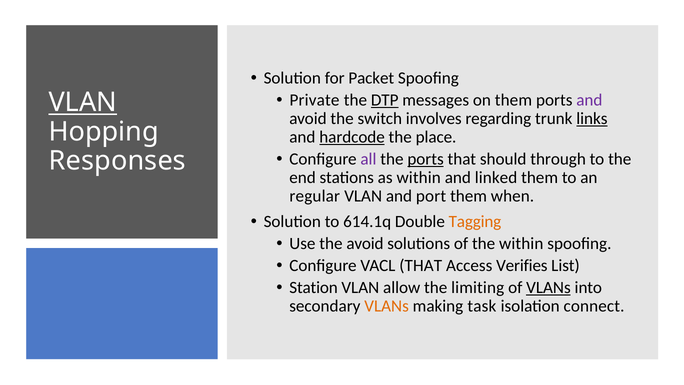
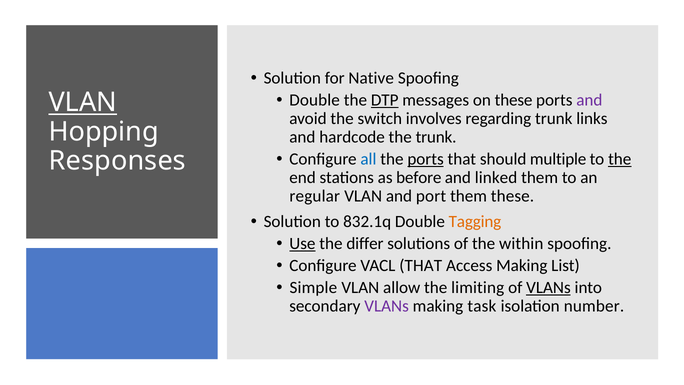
Packet: Packet -> Native (371, 78)
Private: Private -> Double (315, 100)
on them: them -> these (514, 100)
links underline: present -> none (592, 119)
hardcode underline: present -> none (352, 137)
the place: place -> trunk (436, 137)
all colour: purple -> blue (368, 159)
through: through -> multiple (558, 159)
the underline: none -> present (620, 159)
as within: within -> before (419, 177)
them when: when -> these (512, 196)
614.1q: 614.1q -> 832.1q (367, 221)
Use underline: none -> present (302, 244)
the avoid: avoid -> differ (365, 244)
Access Verifies: Verifies -> Making (522, 266)
Station: Station -> Simple (313, 288)
VLANs colour: orange -> purple (387, 306)
connect: connect -> number (594, 306)
